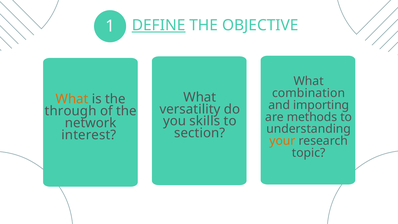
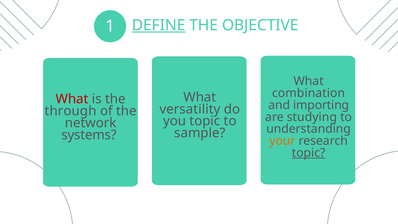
What colour: orange -> red (72, 99)
methods: methods -> studying (312, 117)
you skills: skills -> topic (205, 121)
section: section -> sample (200, 133)
interest: interest -> systems (89, 135)
topic underline: none -> present (309, 153)
